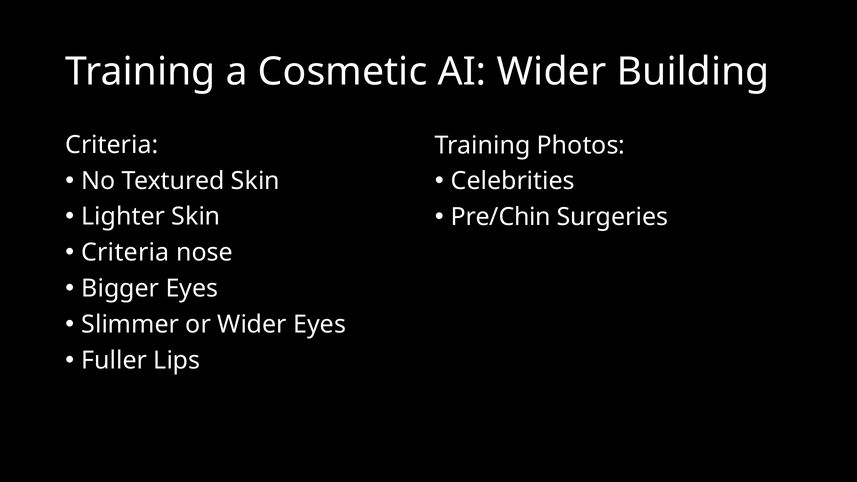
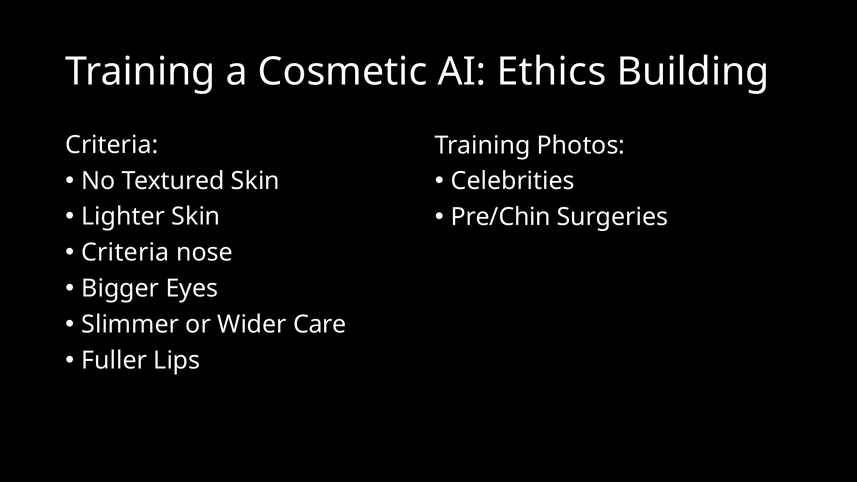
AI Wider: Wider -> Ethics (552, 72)
Wider Eyes: Eyes -> Care (320, 325)
